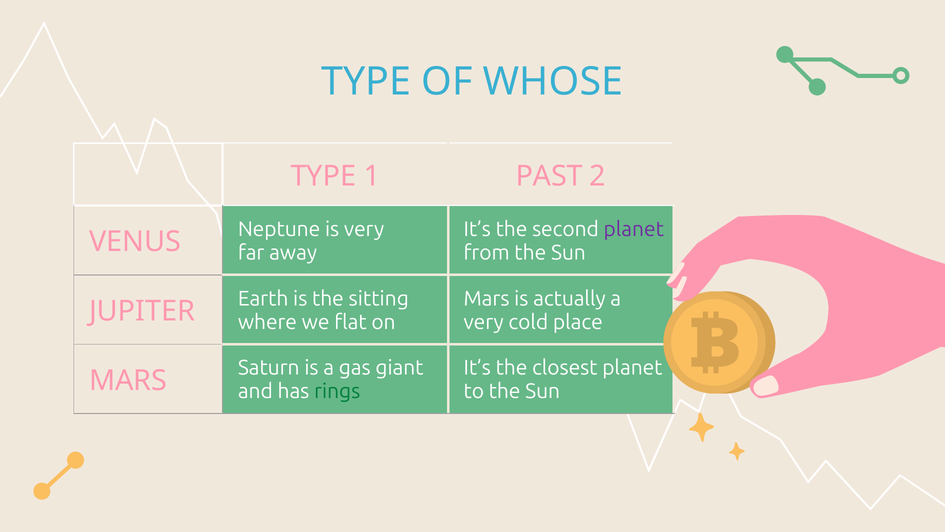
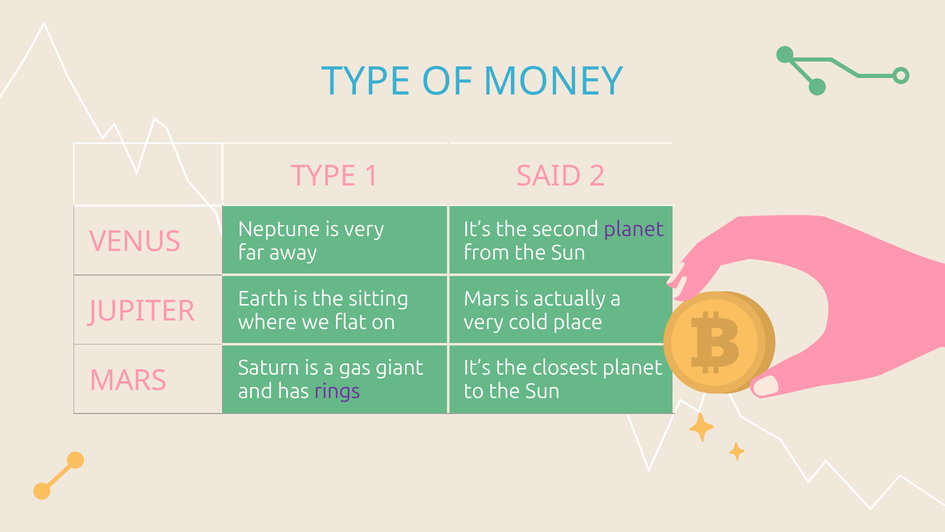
WHOSE: WHOSE -> MONEY (553, 82)
PAST: PAST -> SAID (549, 176)
rings colour: green -> purple (337, 391)
